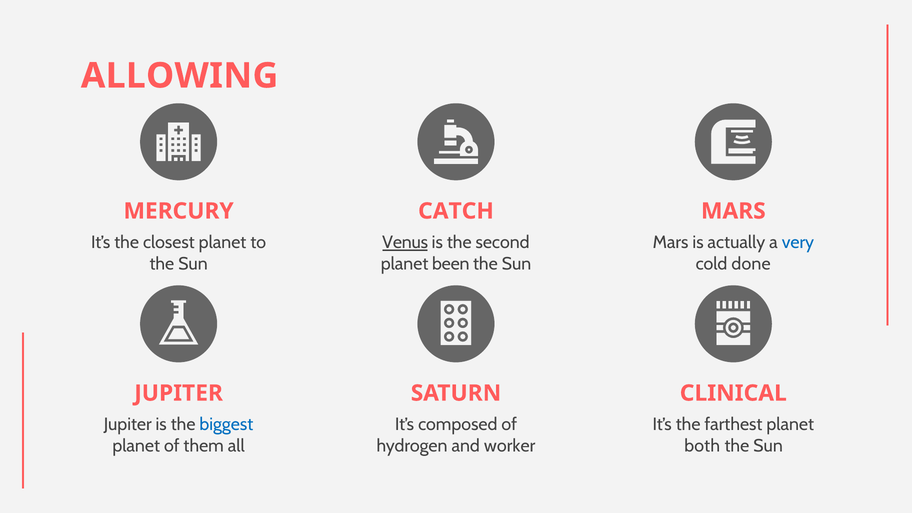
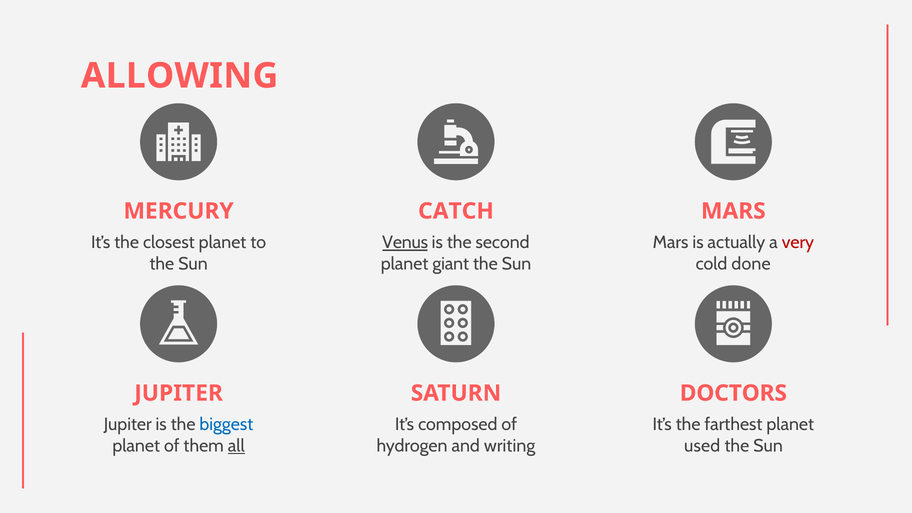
very colour: blue -> red (798, 243)
been: been -> giant (451, 264)
CLINICAL: CLINICAL -> DOCTORS (733, 393)
all underline: none -> present (236, 446)
worker: worker -> writing (510, 446)
both: both -> used (702, 446)
